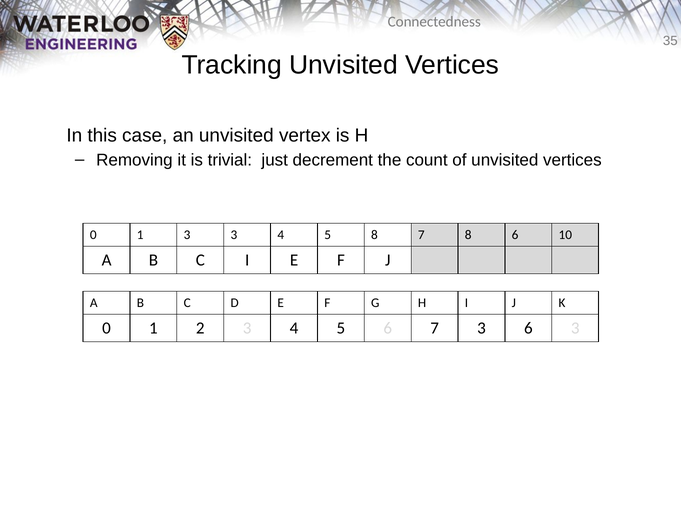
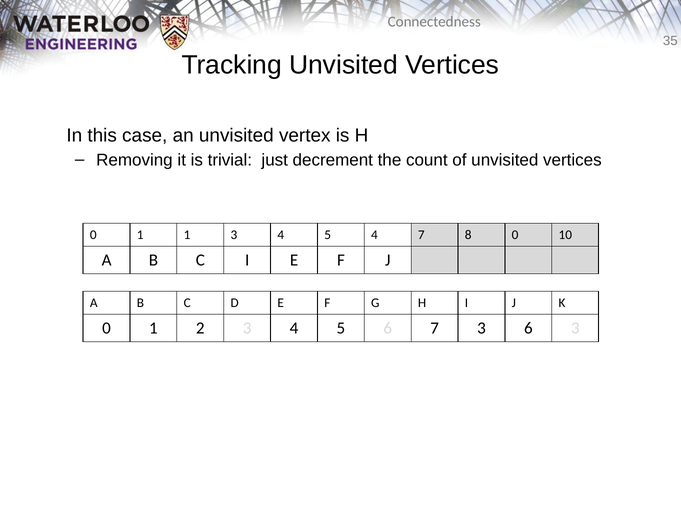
1 3: 3 -> 1 (187, 235)
5 8: 8 -> 4 (374, 235)
8 6: 6 -> 0 (515, 235)
